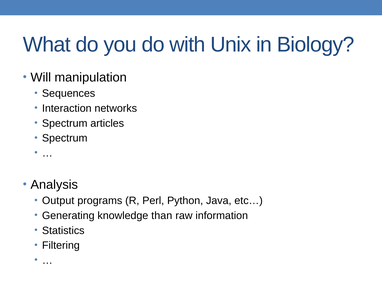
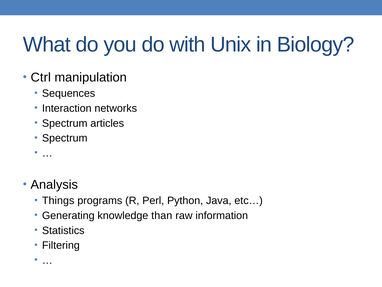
Will: Will -> Ctrl (41, 77)
Output: Output -> Things (58, 200)
